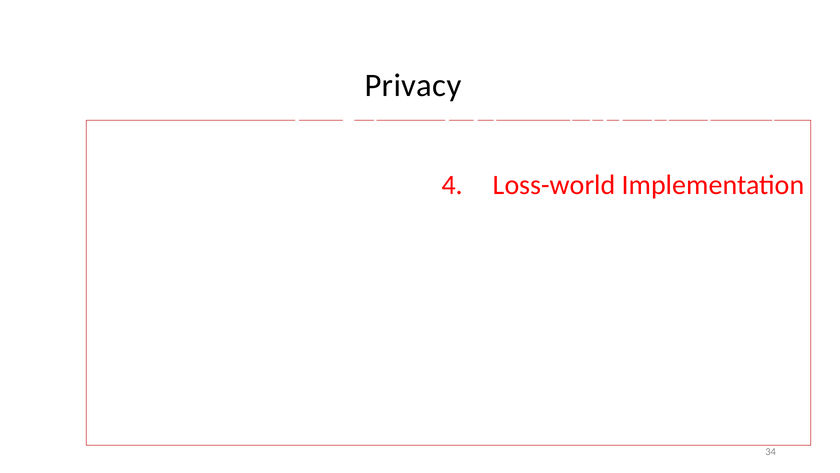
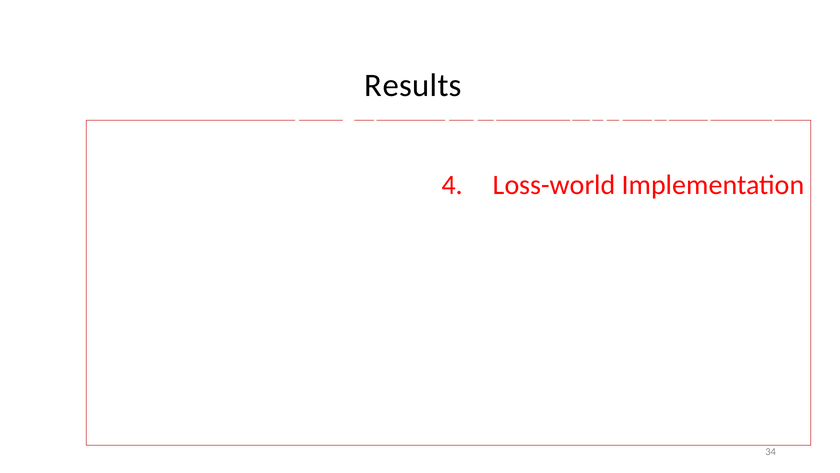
Privacy: Privacy -> Results (413, 85)
